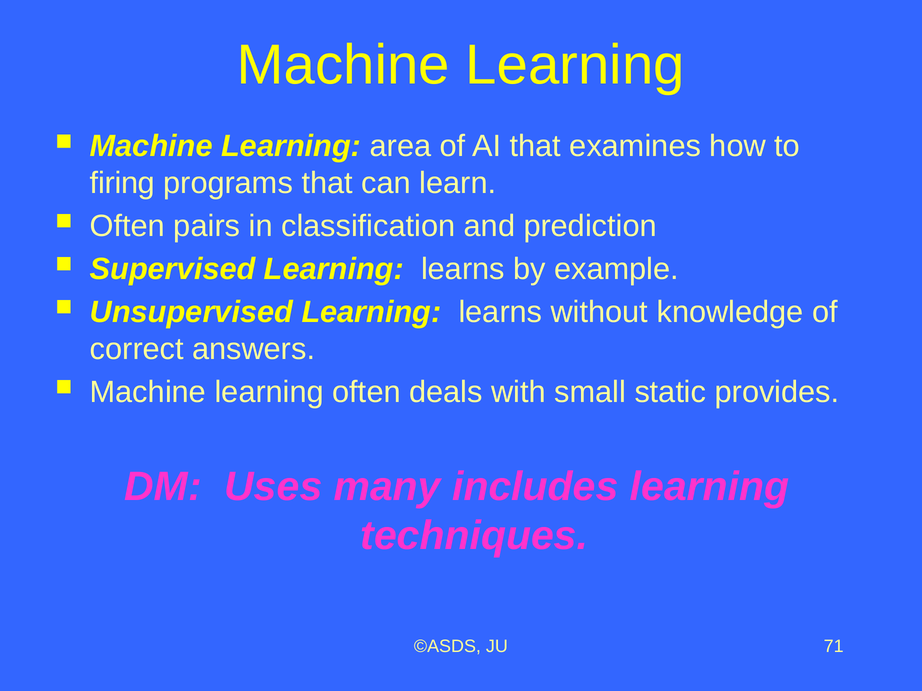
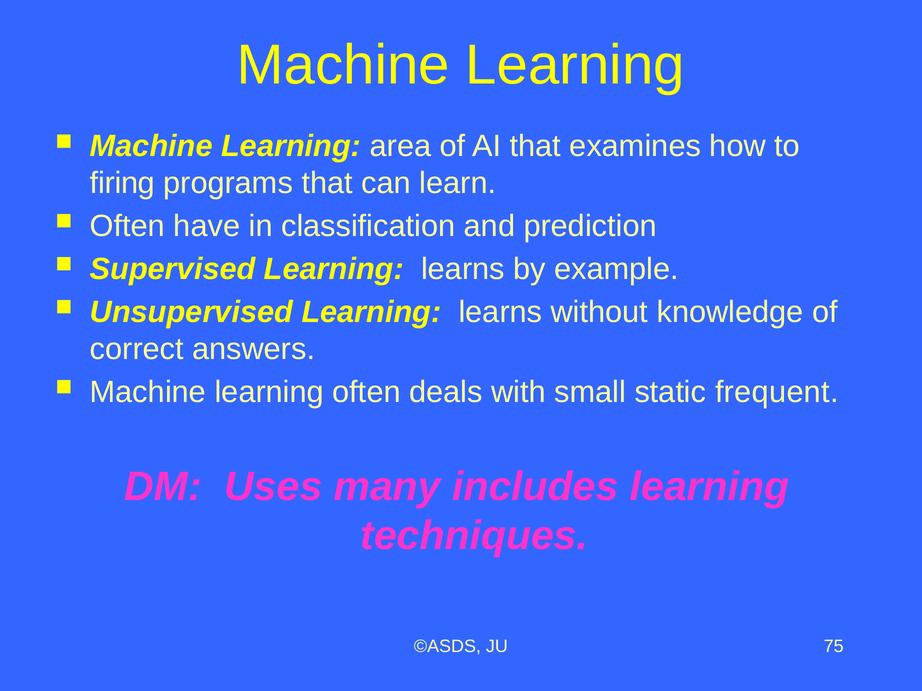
pairs: pairs -> have (207, 226)
provides: provides -> frequent (777, 392)
71: 71 -> 75 (834, 647)
